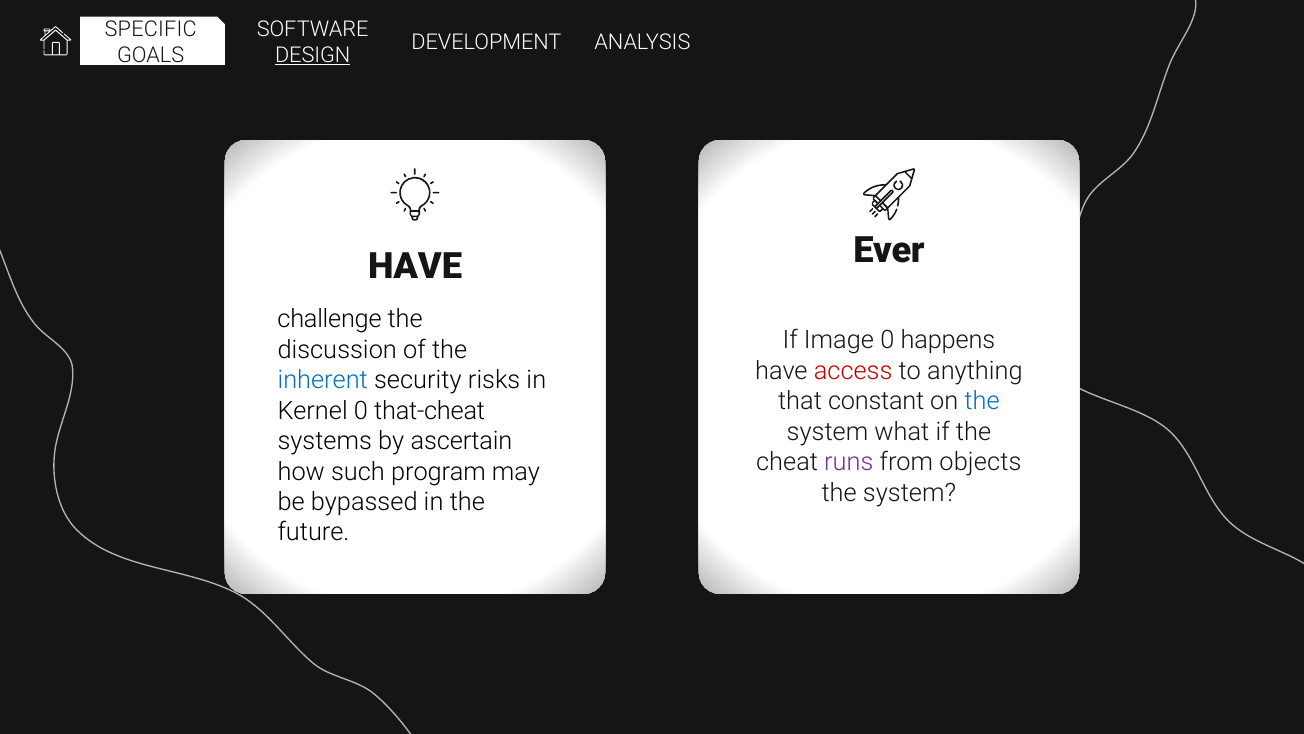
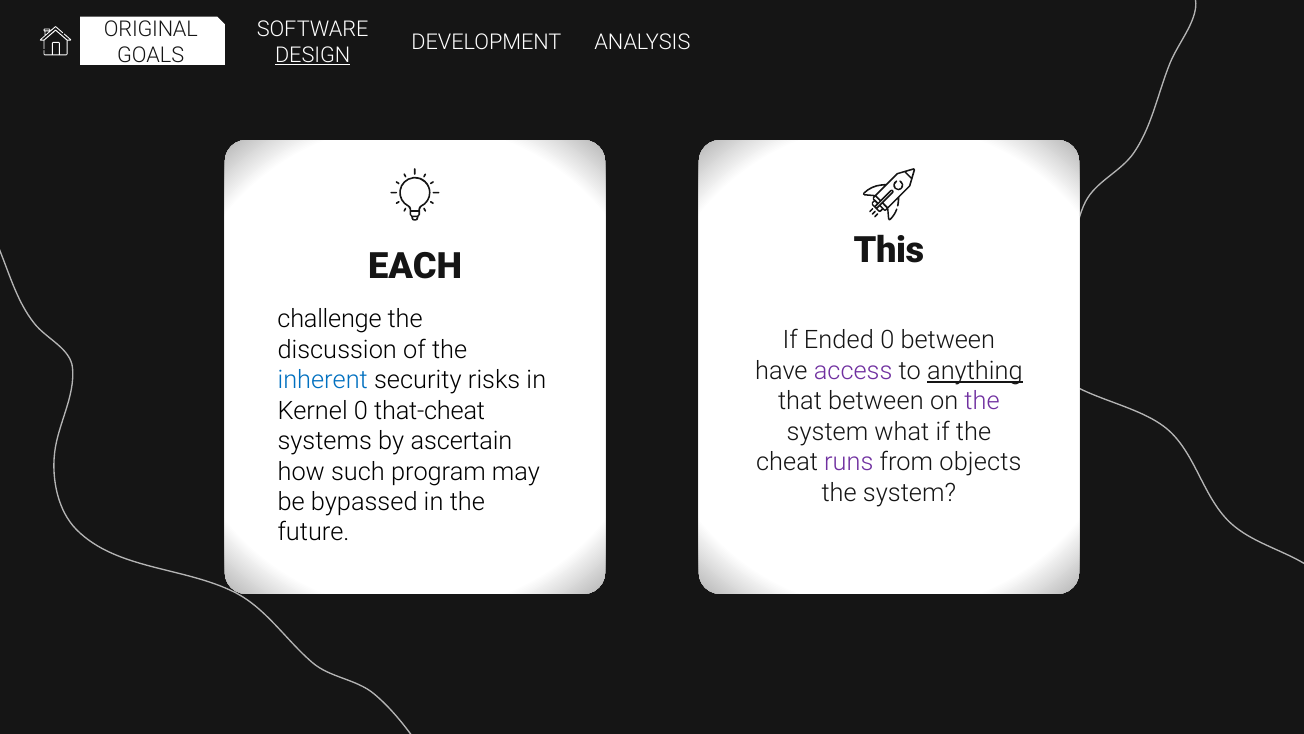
SPECIFIC: SPECIFIC -> ORIGINAL (151, 29)
Ever: Ever -> This (889, 251)
HAVE: HAVE -> EACH (415, 266)
Image: Image -> Ended (839, 340)
0 happens: happens -> between (948, 340)
access colour: red -> purple (853, 371)
anything underline: none -> present (975, 371)
that constant: constant -> between (876, 401)
the colour: blue -> purple (982, 401)
